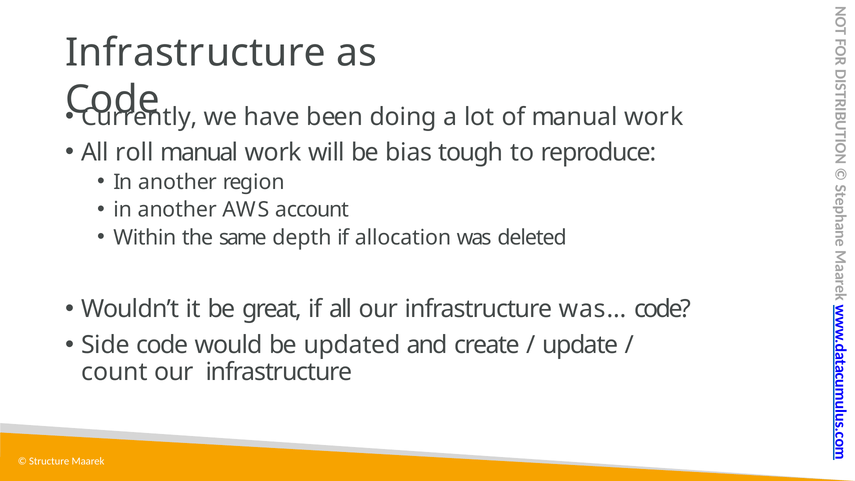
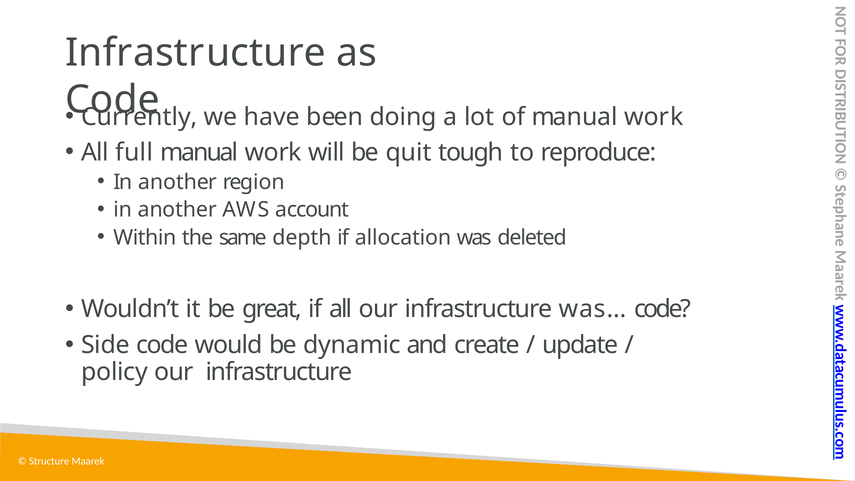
roll: roll -> full (134, 152)
bias: bias -> quit (409, 152)
updated: updated -> dynamic (352, 345)
count: count -> policy (115, 372)
